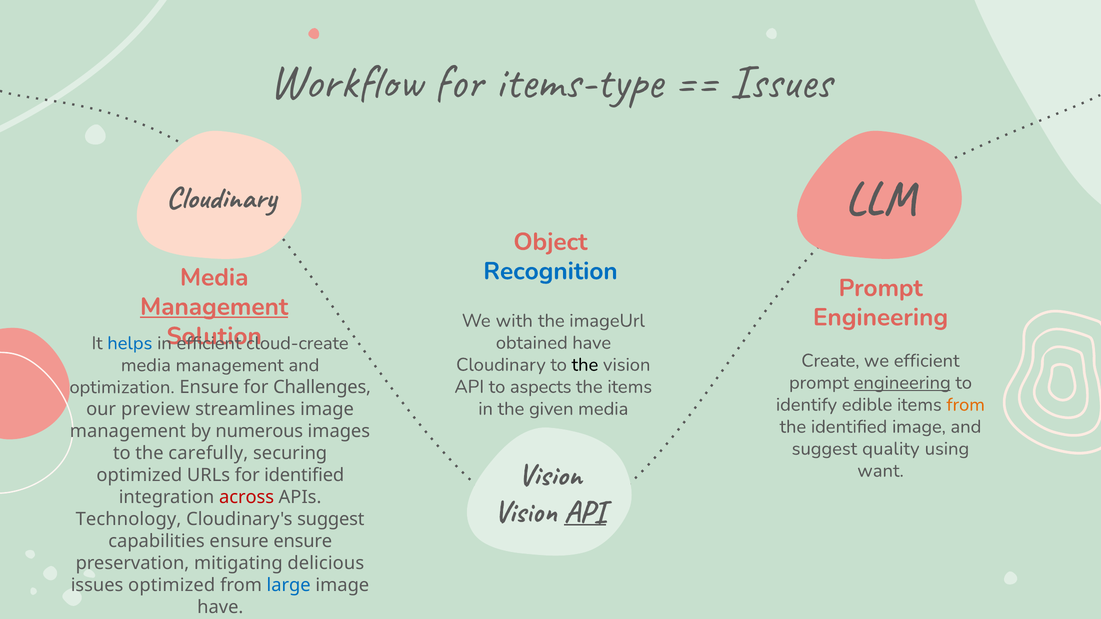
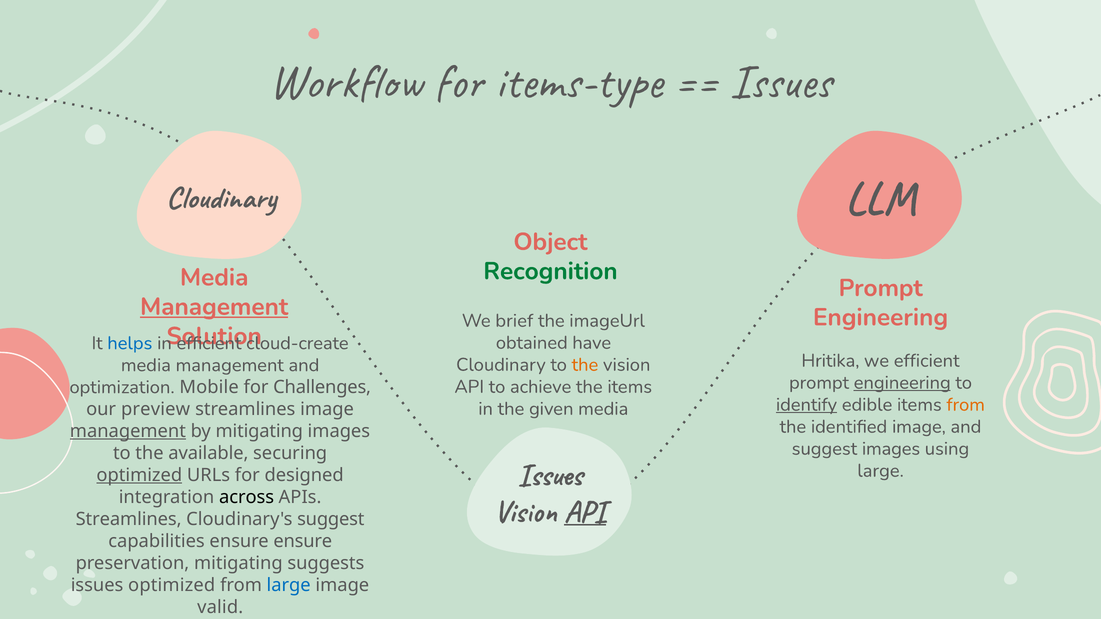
Recognition colour: blue -> green (550, 271)
with: with -> brief (514, 321)
Create: Create -> Hritika (830, 361)
the colour: black -> orange (585, 365)
aspects: aspects -> achieve (541, 387)
optimization Ensure: Ensure -> Mobile (209, 387)
identify underline: none -> present (806, 405)
management underline: none -> present (128, 431)
by numerous: numerous -> mitigating (259, 431)
suggest quality: quality -> images (891, 449)
carefully: carefully -> available (208, 453)
want: want -> large (881, 471)
Vision: Vision -> Issues (550, 475)
optimized underline: none -> present (139, 475)
for identified: identified -> designed (304, 475)
across colour: red -> black (247, 497)
Technology: Technology -> Streamlines (129, 519)
delicious: delicious -> suggests (326, 564)
have: have -> valid (220, 608)
